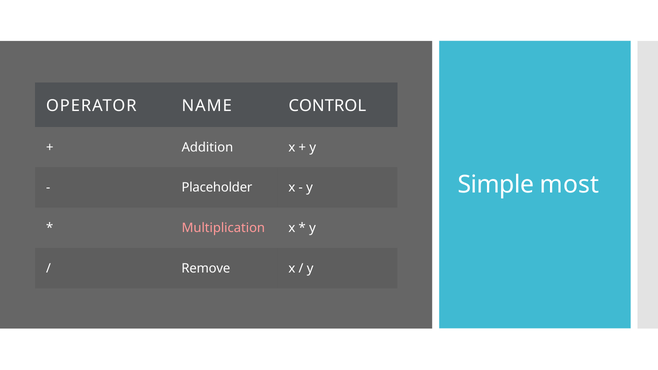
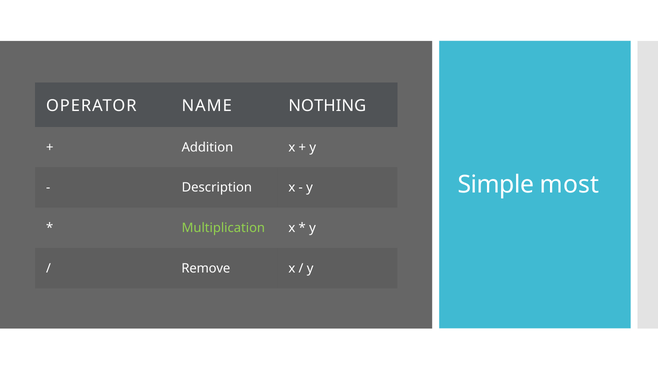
CONTROL: CONTROL -> NOTHING (327, 106)
Placeholder: Placeholder -> Description (217, 188)
Multiplication colour: pink -> light green (223, 228)
